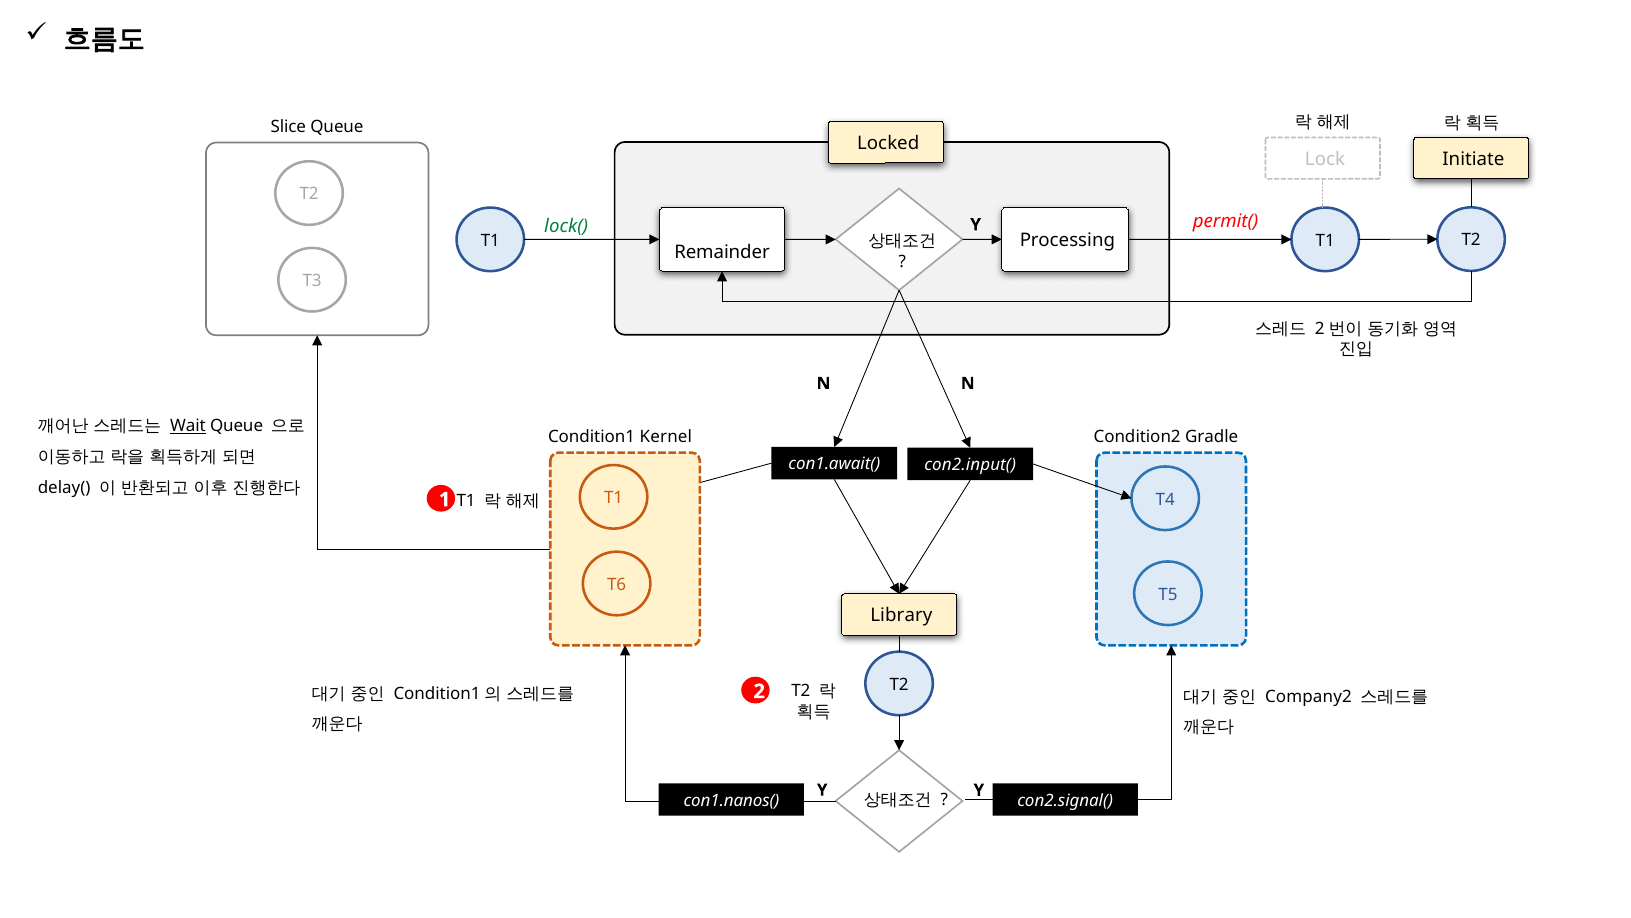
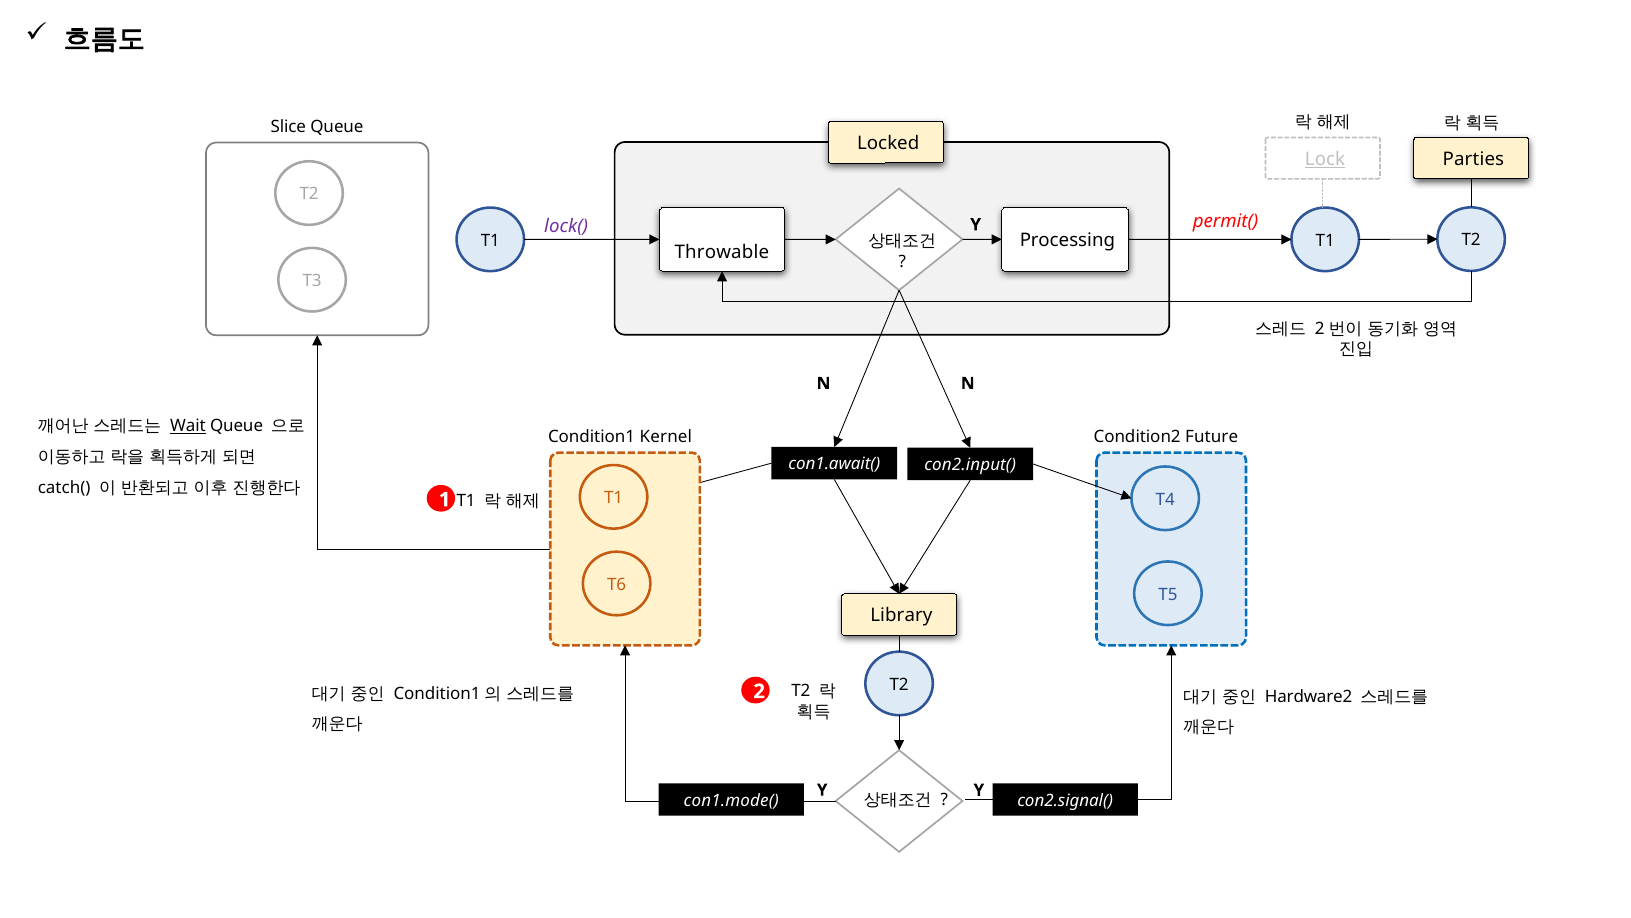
Lock underline: none -> present (1325, 159)
Initiate: Initiate -> Parties (1473, 159)
lock( colour: green -> purple (566, 226)
Remainder: Remainder -> Throwable (722, 252)
Gradle: Gradle -> Future (1212, 436)
delay(: delay( -> catch( (64, 487)
Company2: Company2 -> Hardware2 (1309, 696)
con1.nanos(: con1.nanos( -> con1.mode( (731, 800)
